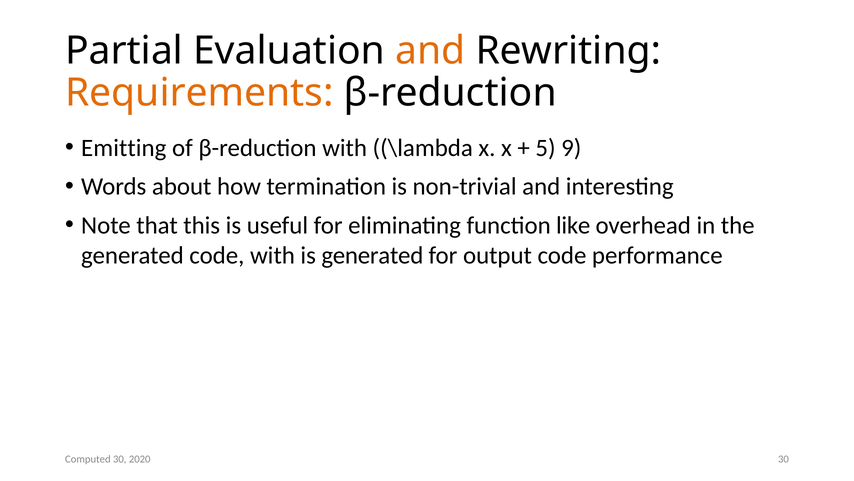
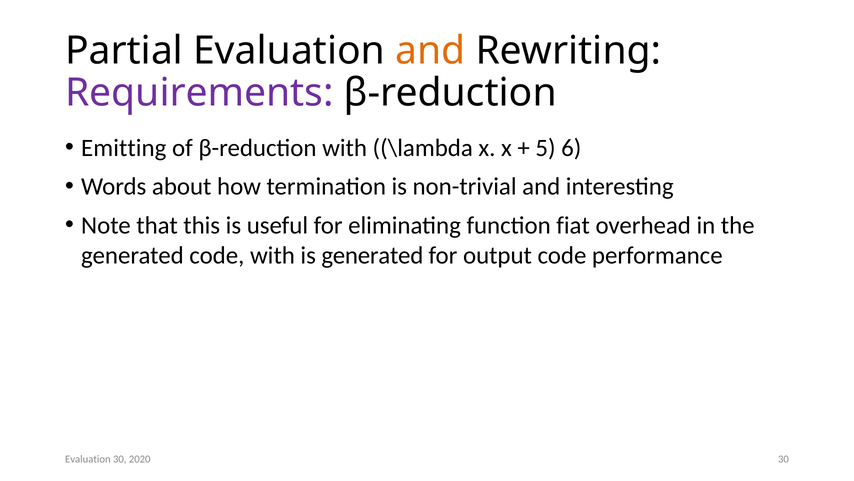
Requirements colour: orange -> purple (199, 93)
9: 9 -> 6 (571, 148)
like: like -> fiat (573, 225)
Computed: Computed -> Evaluation (88, 459)
